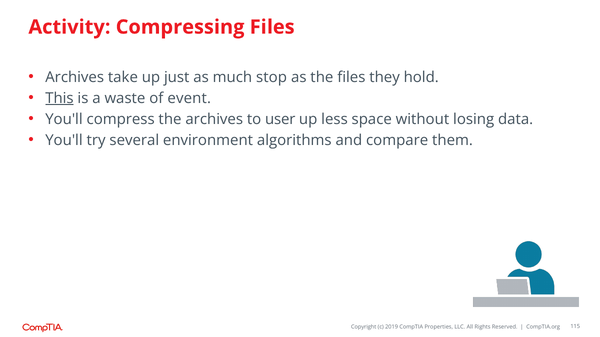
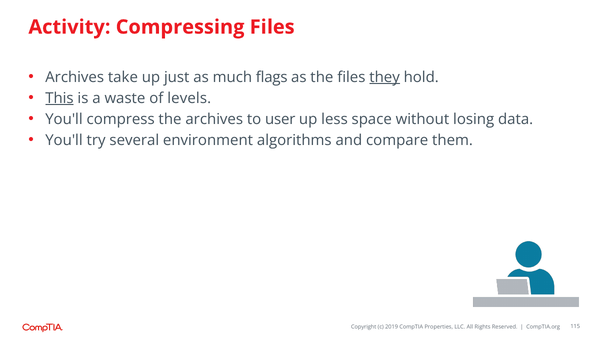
stop: stop -> flags (272, 77)
they underline: none -> present (385, 77)
event: event -> levels (189, 98)
